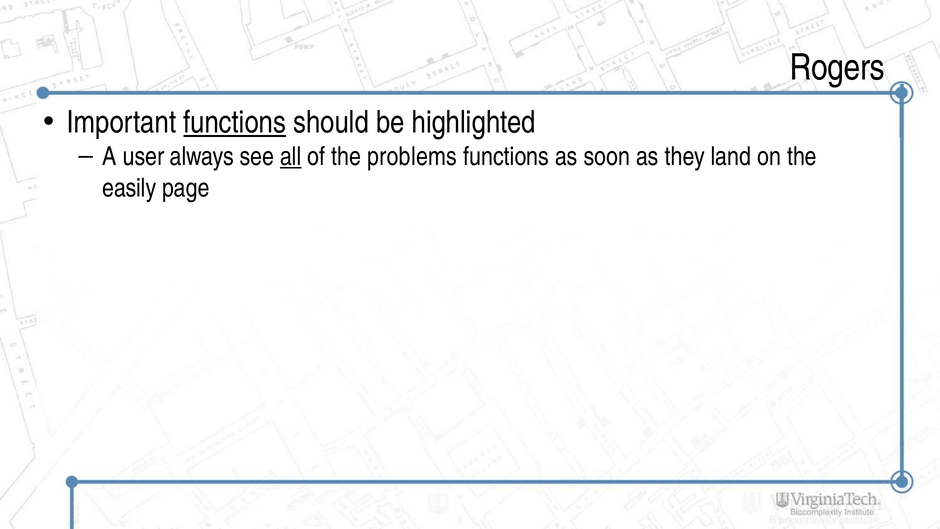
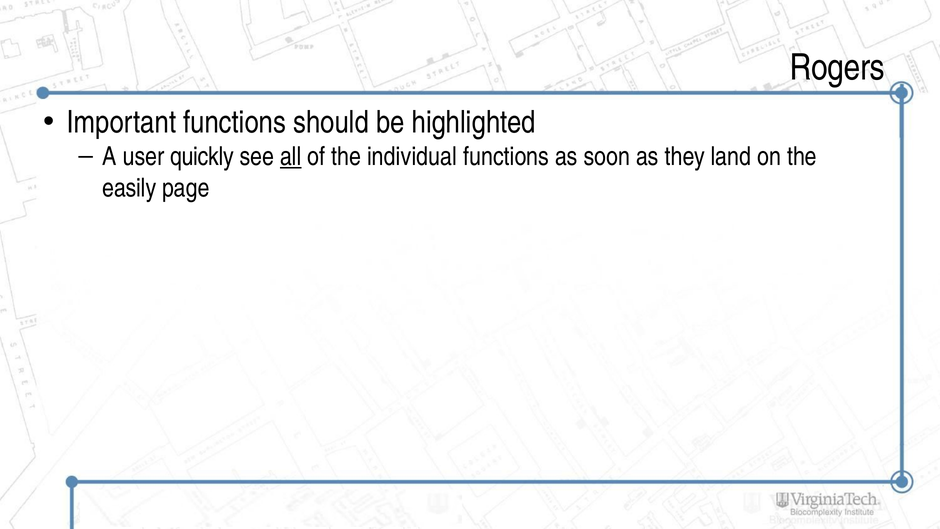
functions underline: present -> none (235, 122)
always: always -> quickly (202, 156)
problems: problems -> individual (412, 156)
